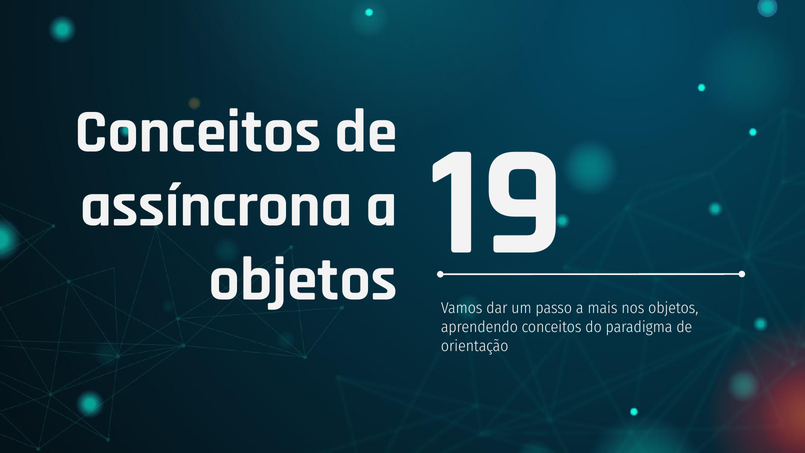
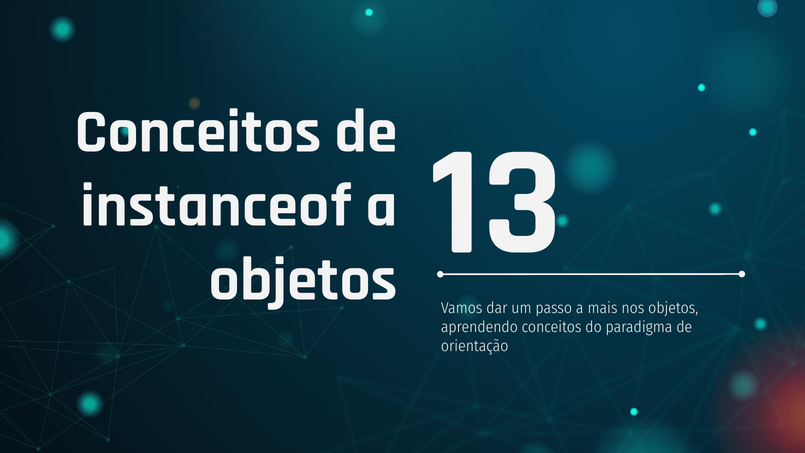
assíncrona: assíncrona -> instanceof (216, 205)
19: 19 -> 13 (497, 201)
